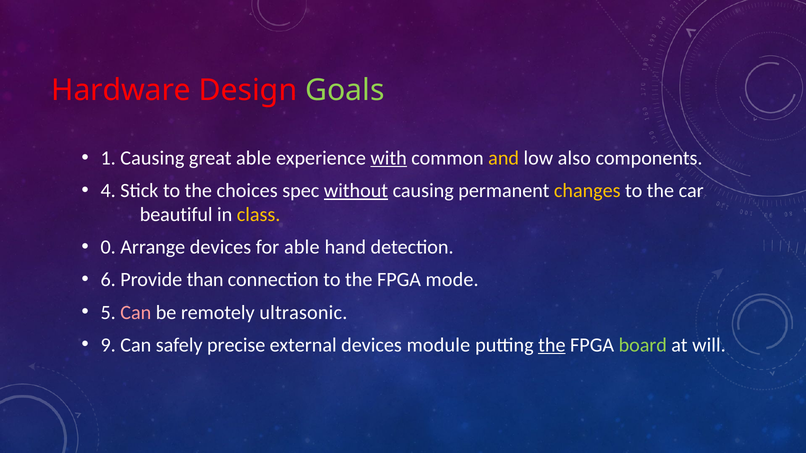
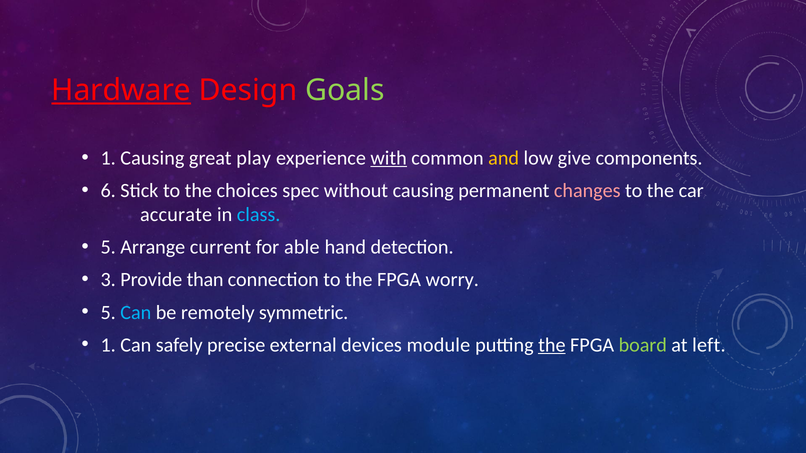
Hardware underline: none -> present (121, 91)
great able: able -> play (254, 158)
also: also -> give (574, 158)
4: 4 -> 6 (108, 191)
without underline: present -> none (356, 191)
changes colour: yellow -> pink (587, 191)
beautiful: beautiful -> accurate (176, 215)
class colour: yellow -> light blue (259, 215)
0: 0 -> 5 (108, 247)
Arrange devices: devices -> current (220, 247)
6: 6 -> 3 (108, 280)
mode: mode -> worry (452, 280)
Can colour: pink -> light blue (136, 313)
ultrasonic: ultrasonic -> symmetric (304, 313)
9: 9 -> 1 (108, 345)
will: will -> left (709, 345)
